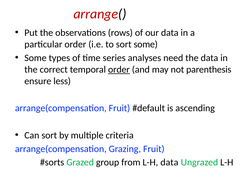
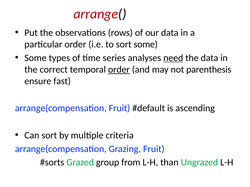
need underline: none -> present (173, 58)
less: less -> fast (62, 81)
L-H data: data -> than (169, 163)
